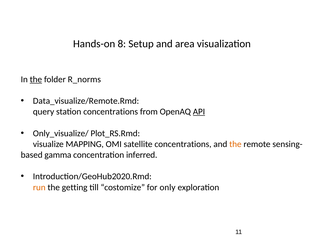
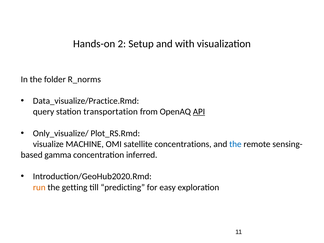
8: 8 -> 2 (122, 44)
area: area -> with (185, 44)
the underline: present -> none (36, 79)
Data_visualize/Remote.Rmd: Data_visualize/Remote.Rmd -> Data_visualize/Practice.Rmd (86, 101)
station concentrations: concentrations -> transportation (111, 112)
MAPPING: MAPPING -> MACHINE (85, 144)
the colour: orange -> blue (235, 144)
costomize: costomize -> predicting (123, 187)
only: only -> easy (168, 187)
